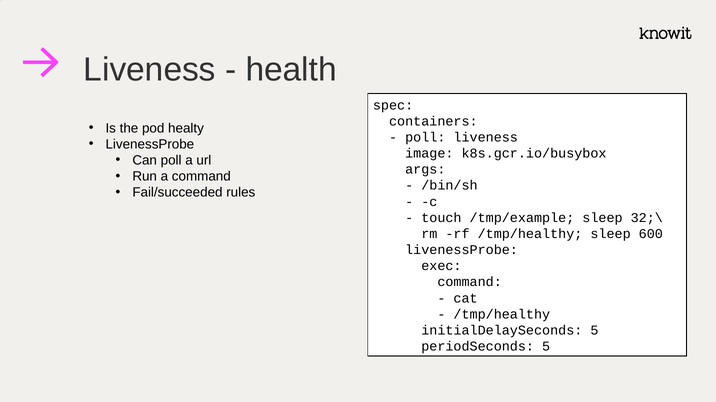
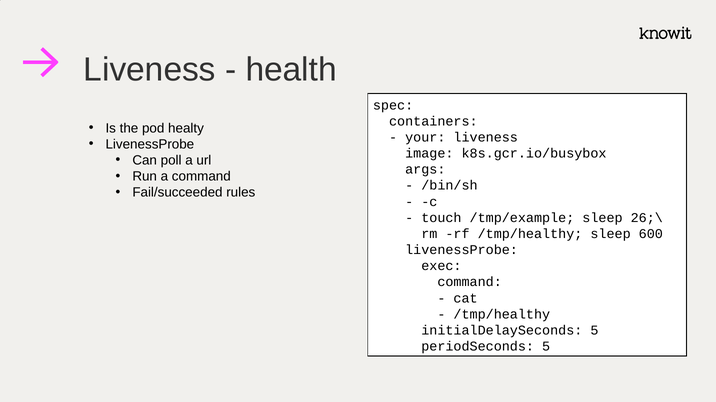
poll: poll -> your (425, 138)
32;\: 32;\ -> 26;\ (647, 218)
